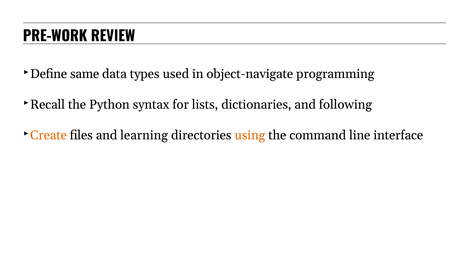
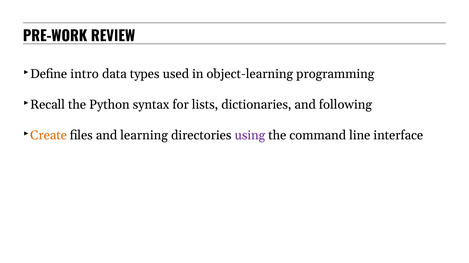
same: same -> intro (85, 74)
object-navigate: object-navigate -> object-learning (250, 74)
using colour: orange -> purple (250, 136)
